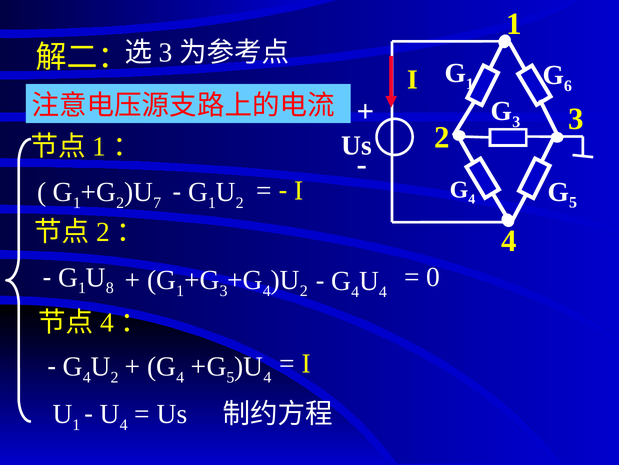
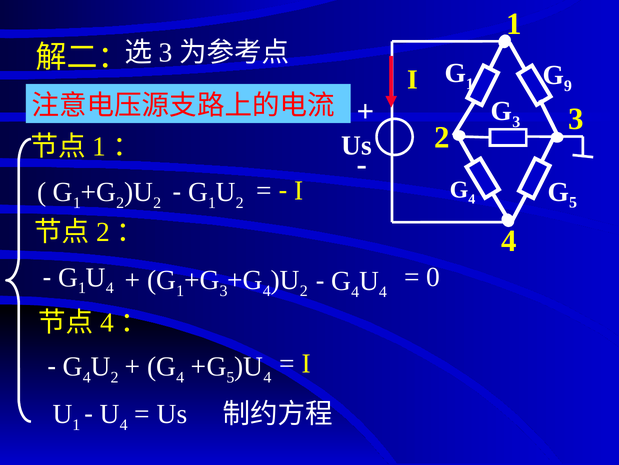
6: 6 -> 9 (568, 86)
7: 7 -> 2 (157, 203)
8: 8 -> 4 (110, 288)
